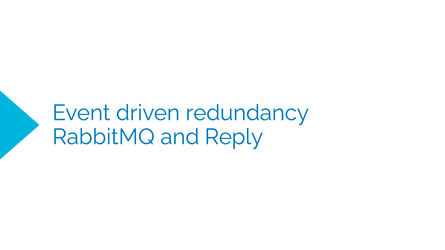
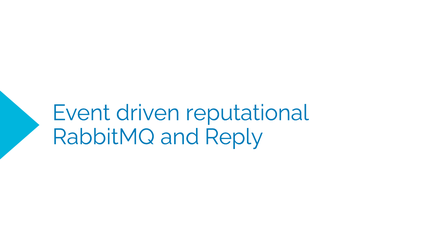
redundancy: redundancy -> reputational (247, 113)
